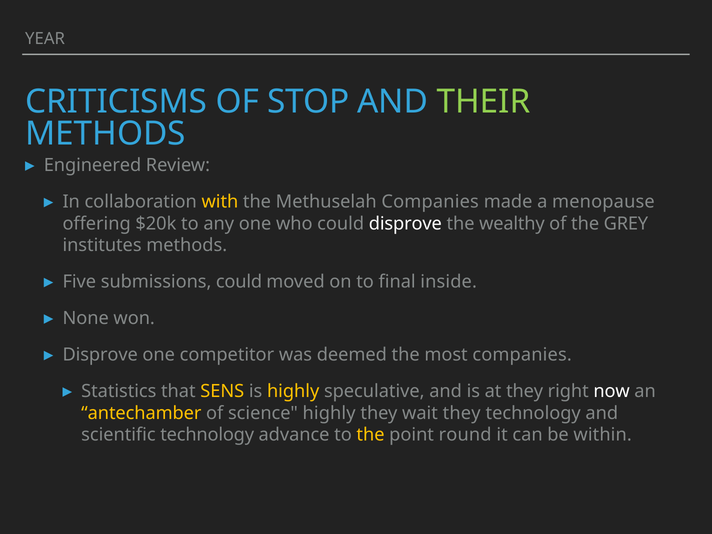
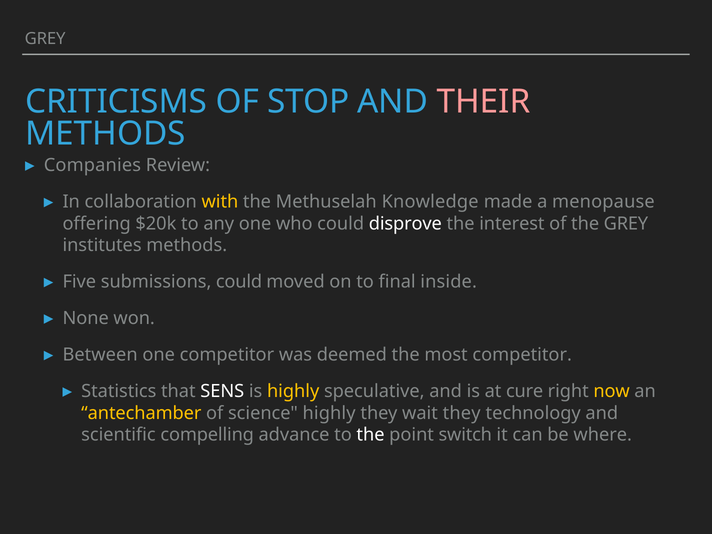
YEAR: YEAR -> GREY (45, 39)
THEIR colour: light green -> pink (484, 102)
Engineered: Engineered -> Companies (92, 165)
Methuselah Companies: Companies -> Knowledge (430, 202)
wealthy: wealthy -> interest (512, 223)
Disprove: Disprove -> Between (100, 355)
most companies: companies -> competitor (522, 355)
SENS colour: yellow -> white (222, 391)
at they: they -> cure (525, 391)
now colour: white -> yellow (612, 391)
scientific technology: technology -> compelling (207, 435)
the colour: yellow -> white (371, 435)
round: round -> switch (465, 435)
within: within -> where (603, 435)
